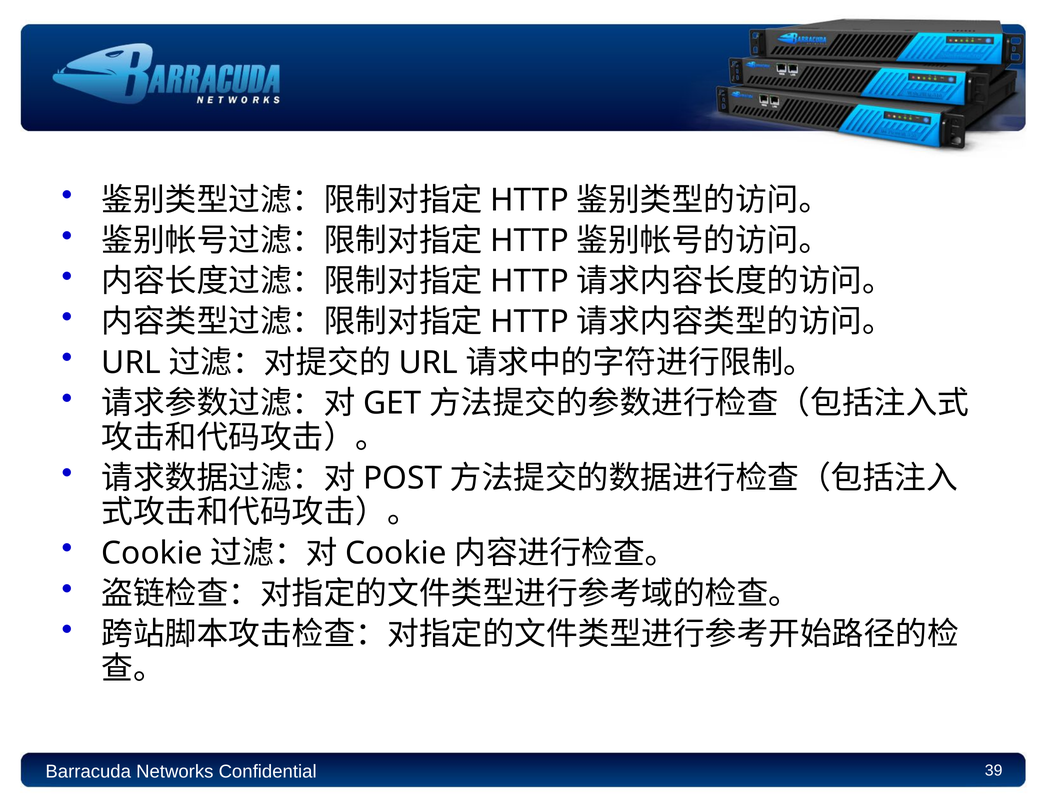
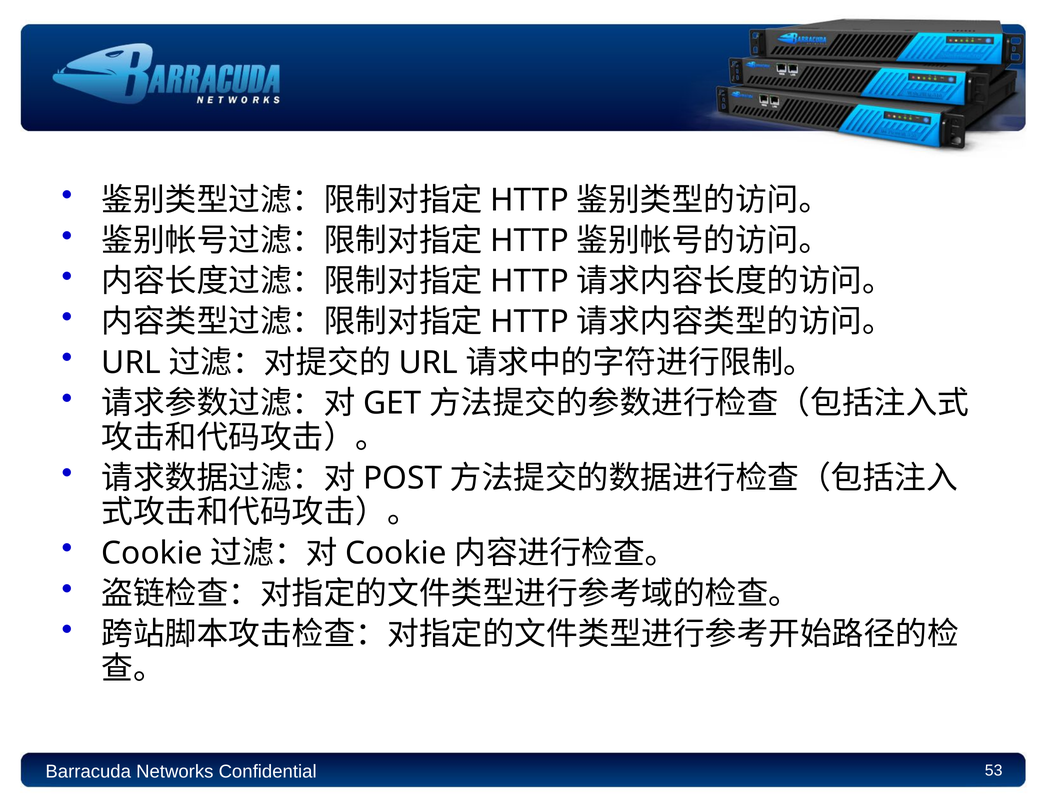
39: 39 -> 53 (994, 770)
